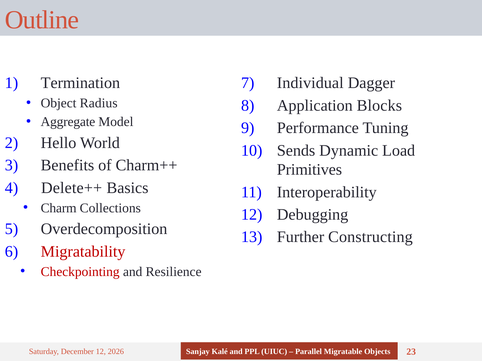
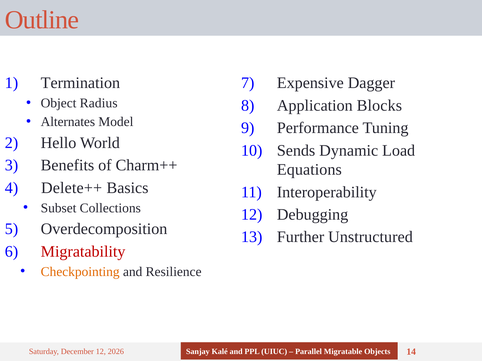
Individual: Individual -> Expensive (310, 83)
Aggregate: Aggregate -> Alternates (68, 122)
Primitives: Primitives -> Equations (309, 170)
Charm: Charm -> Subset (59, 208)
Constructing: Constructing -> Unstructured (371, 237)
Checkpointing colour: red -> orange (80, 272)
23: 23 -> 14 (411, 352)
